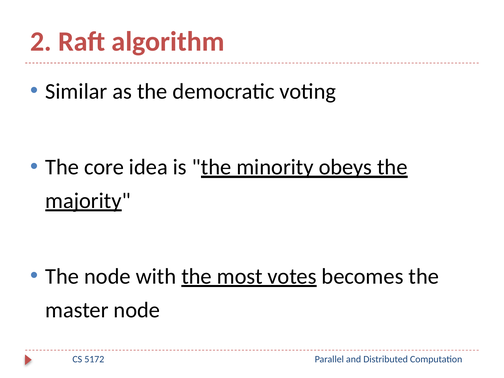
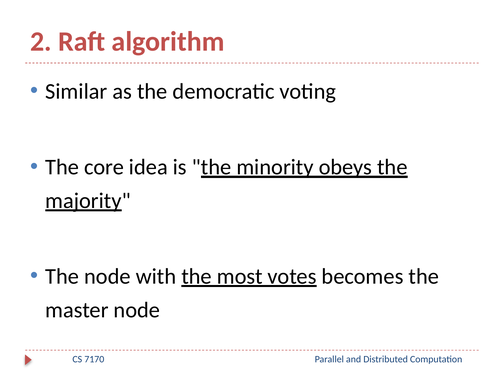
5172: 5172 -> 7170 (94, 359)
